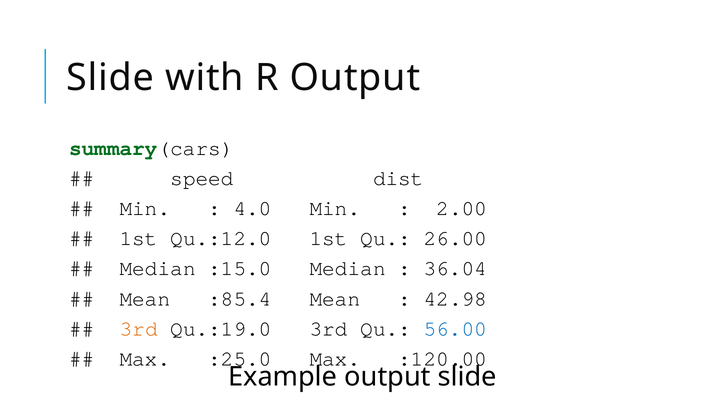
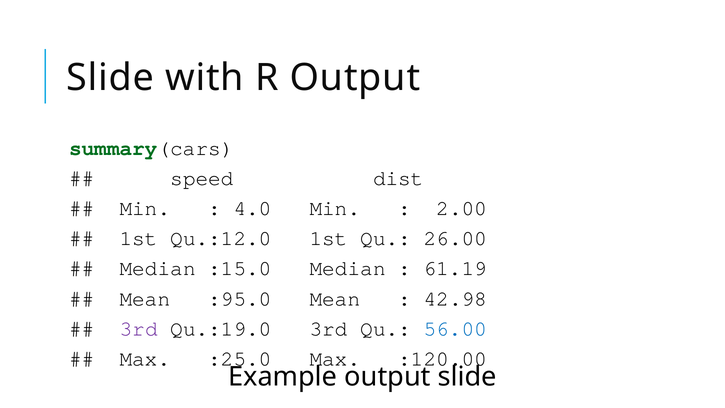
36.04: 36.04 -> 61.19 (455, 268)
:85.4: :85.4 -> :95.0 (240, 298)
3rd colour: orange -> purple (139, 328)
